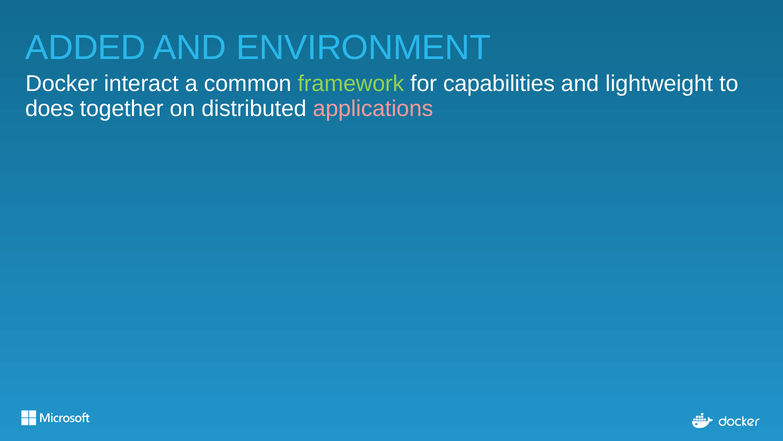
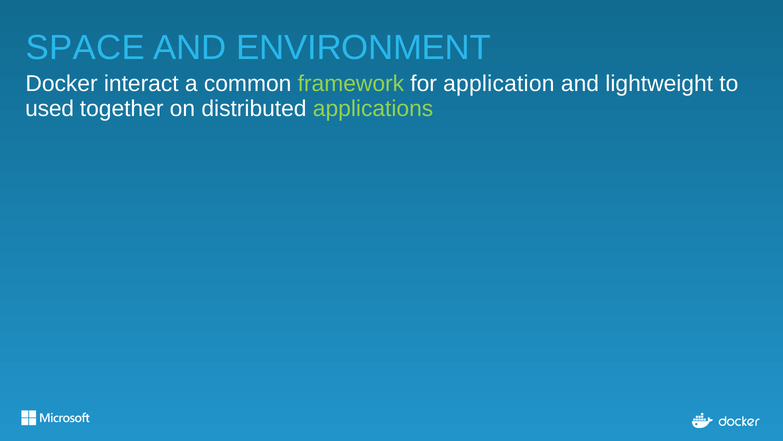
ADDED: ADDED -> SPACE (85, 48)
capabilities: capabilities -> application (499, 84)
does: does -> used (50, 108)
applications colour: pink -> light green (373, 108)
